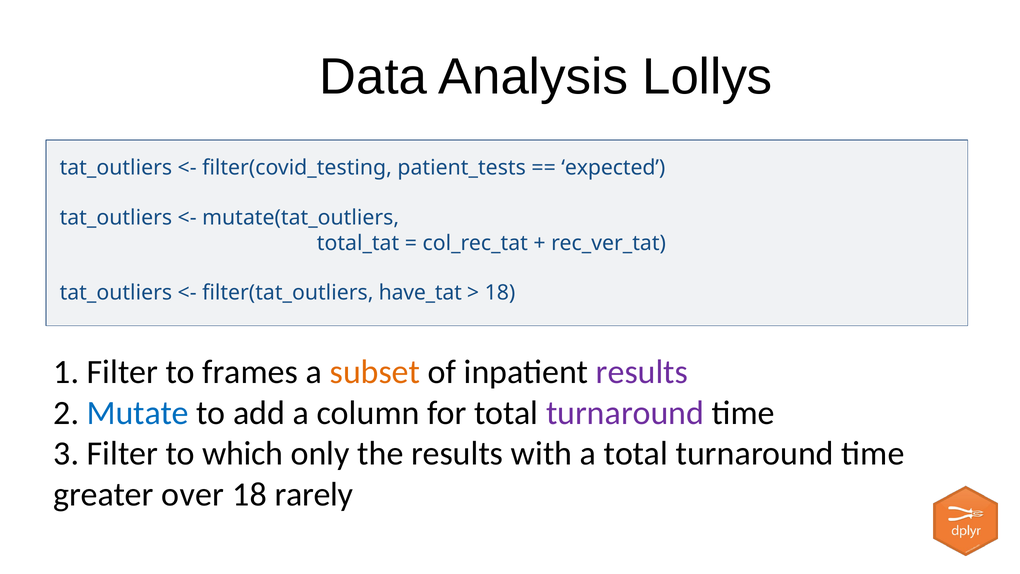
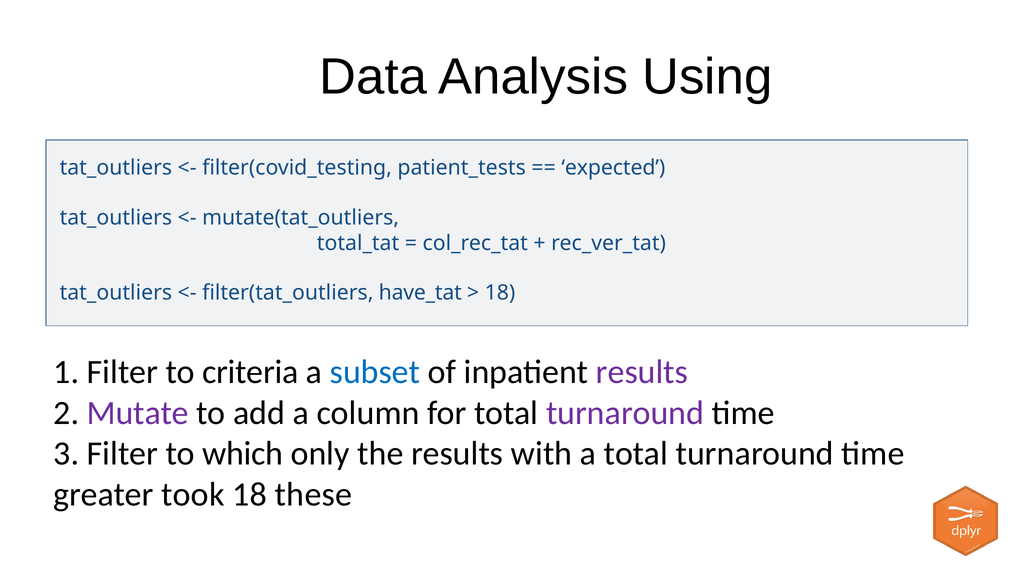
Lollys: Lollys -> Using (707, 77)
frames: frames -> criteria (250, 372)
subset colour: orange -> blue (375, 372)
Mutate colour: blue -> purple (138, 413)
over: over -> took (193, 494)
rarely: rarely -> these (314, 494)
